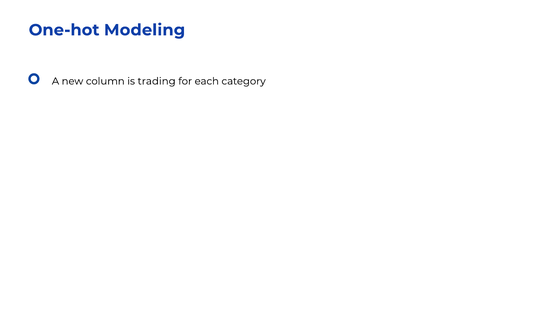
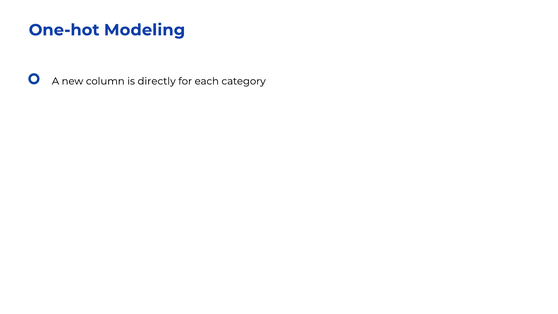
trading: trading -> directly (157, 81)
